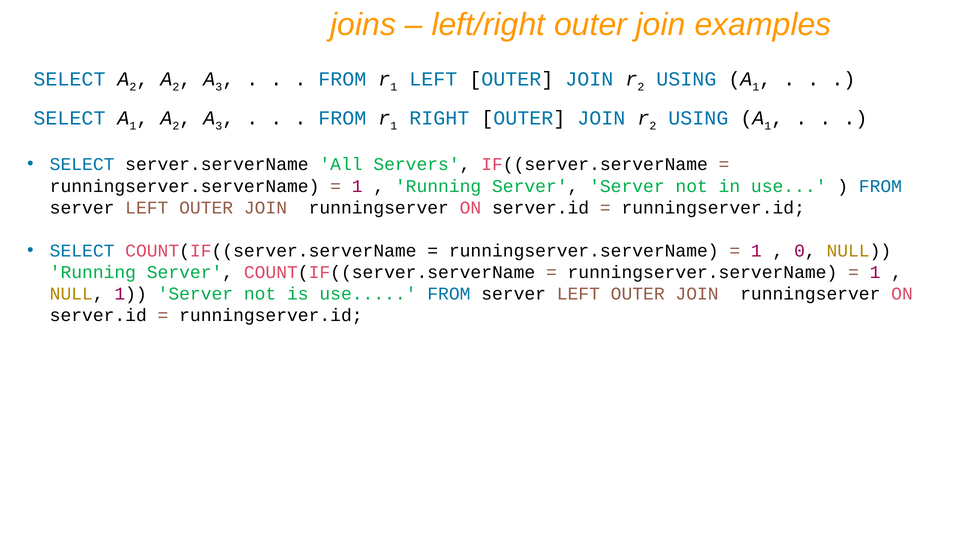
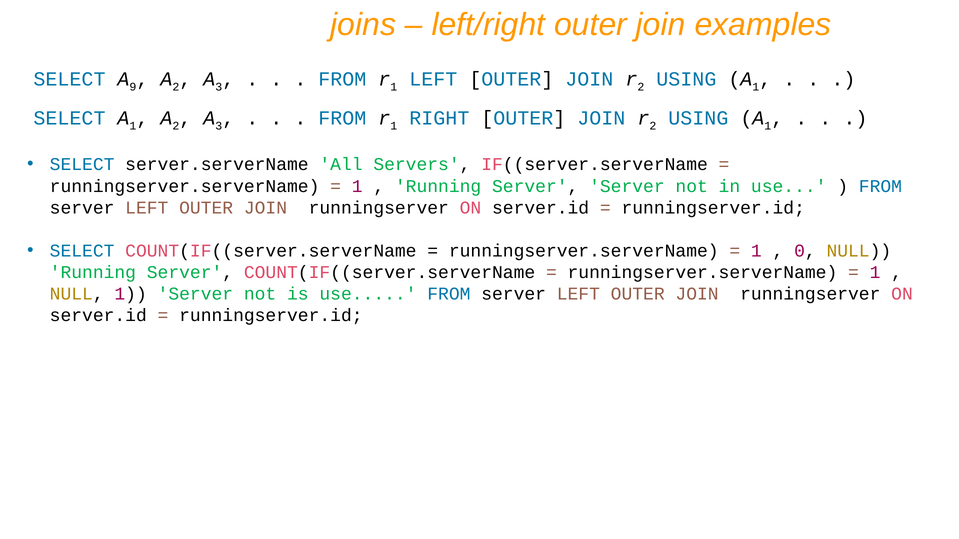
2: 2 -> 9 (133, 87)
